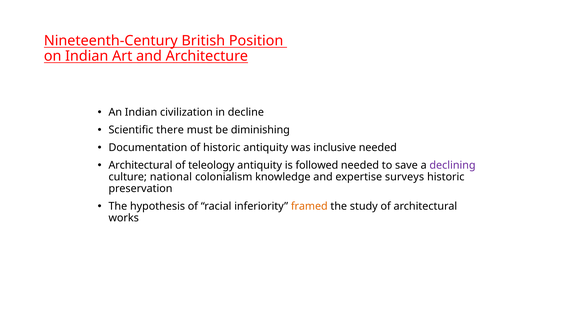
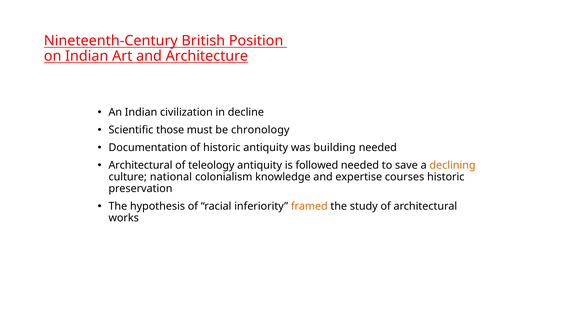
there: there -> those (170, 130)
diminishing: diminishing -> chronology (260, 130)
inclusive: inclusive -> building (335, 147)
declining colour: purple -> orange (453, 165)
surveys: surveys -> courses (405, 177)
